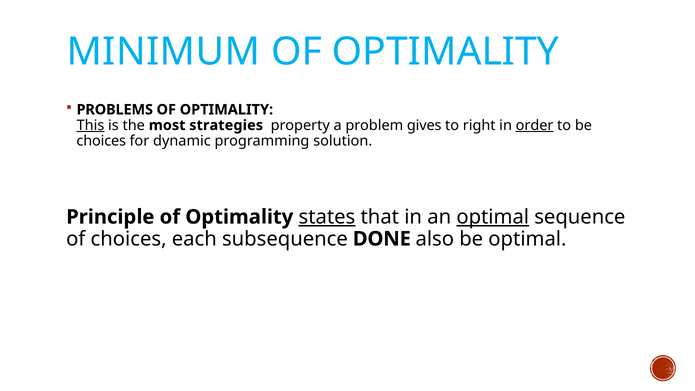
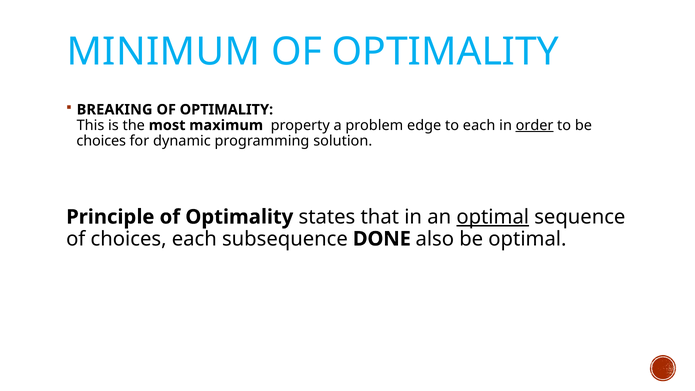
PROBLEMS: PROBLEMS -> BREAKING (115, 110)
This underline: present -> none (90, 125)
strategies: strategies -> maximum (226, 125)
gives: gives -> edge (424, 125)
to right: right -> each (479, 125)
states underline: present -> none (327, 217)
